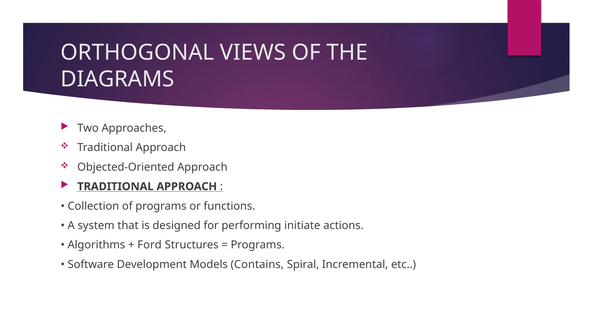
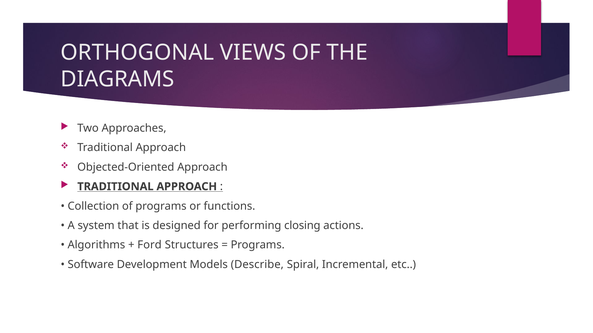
initiate: initiate -> closing (302, 226)
Contains: Contains -> Describe (257, 265)
